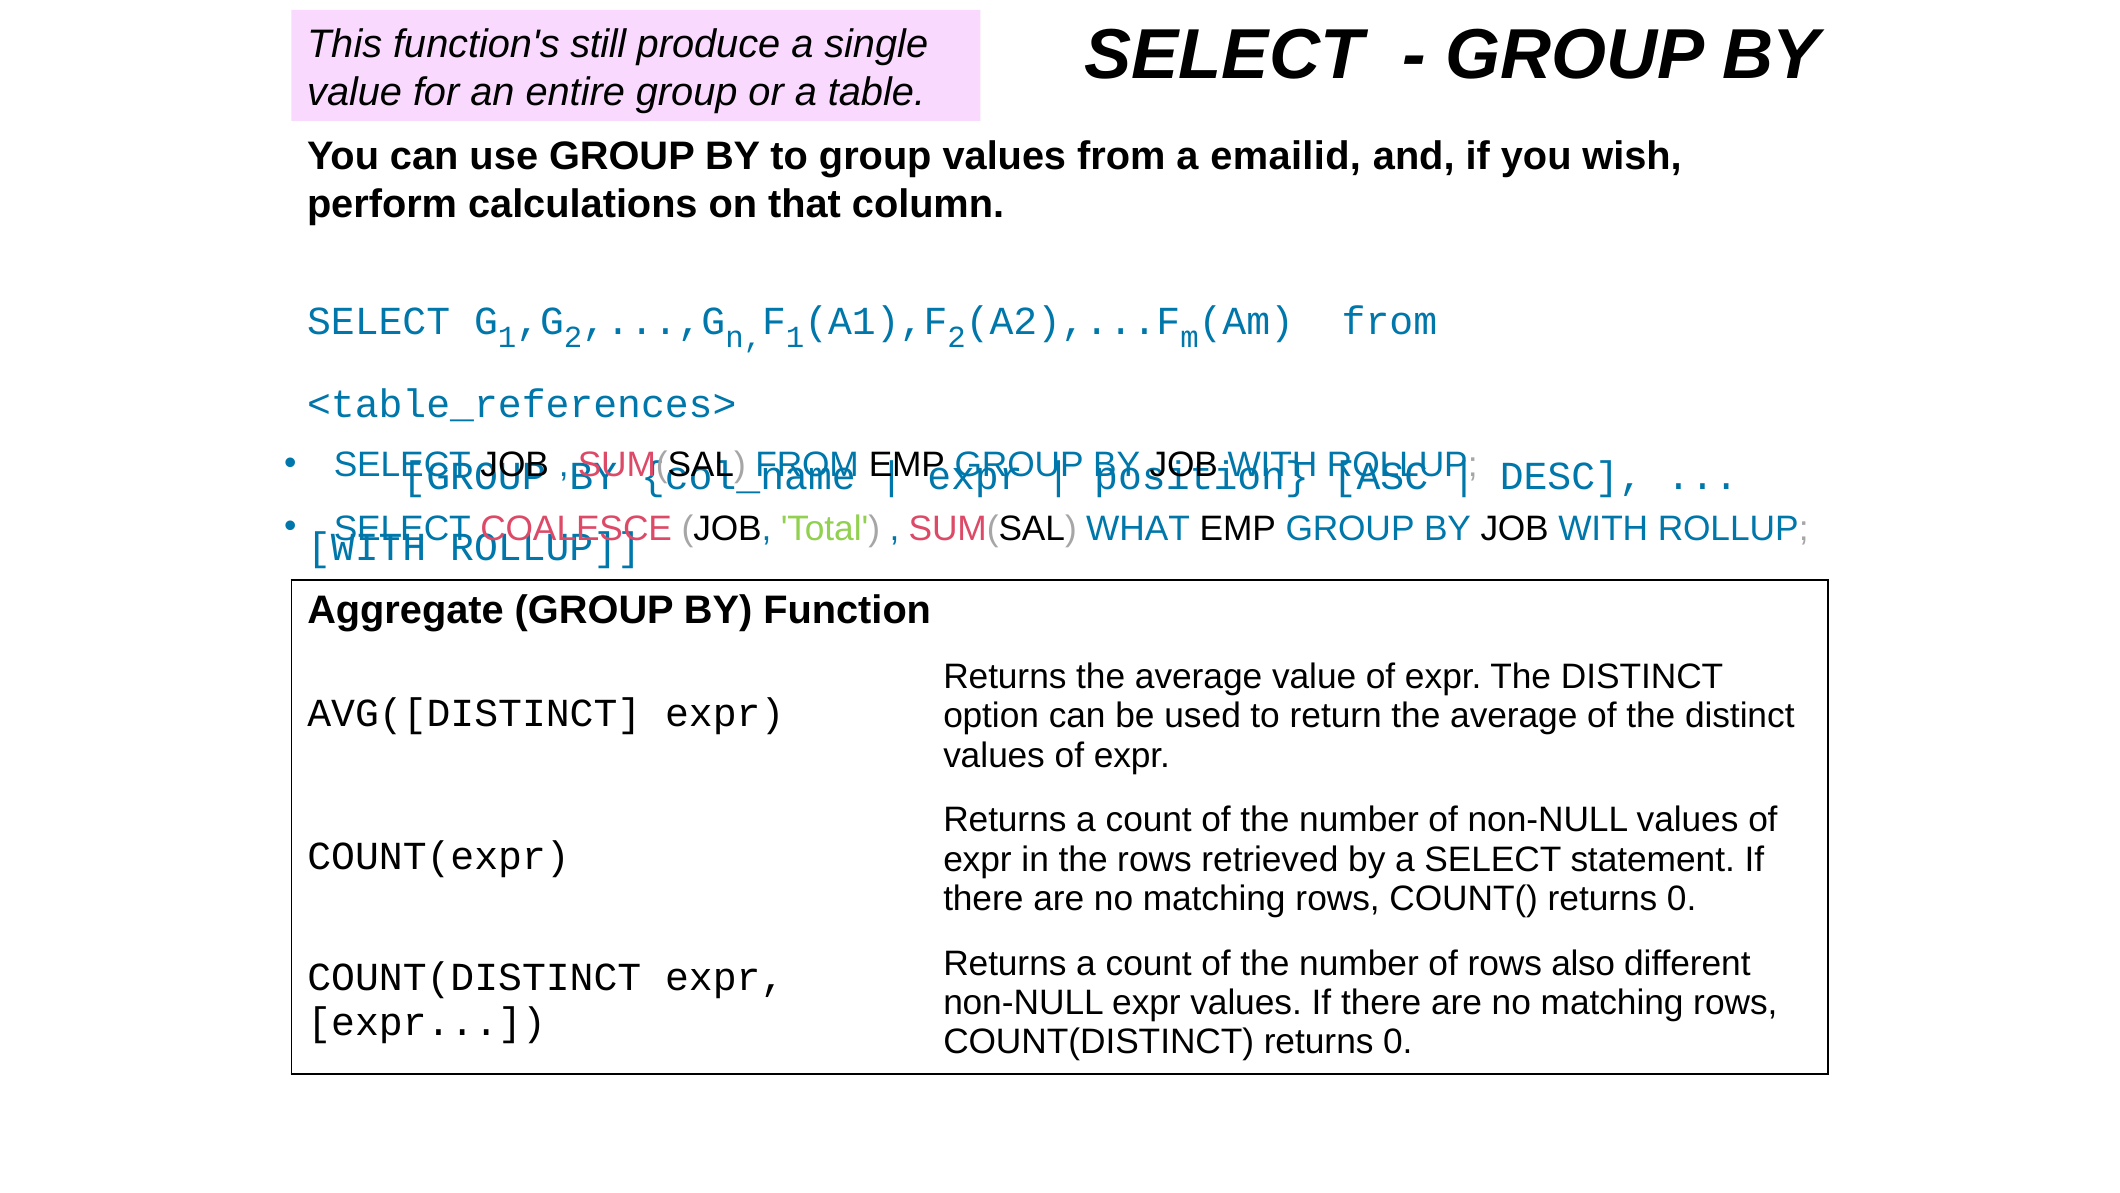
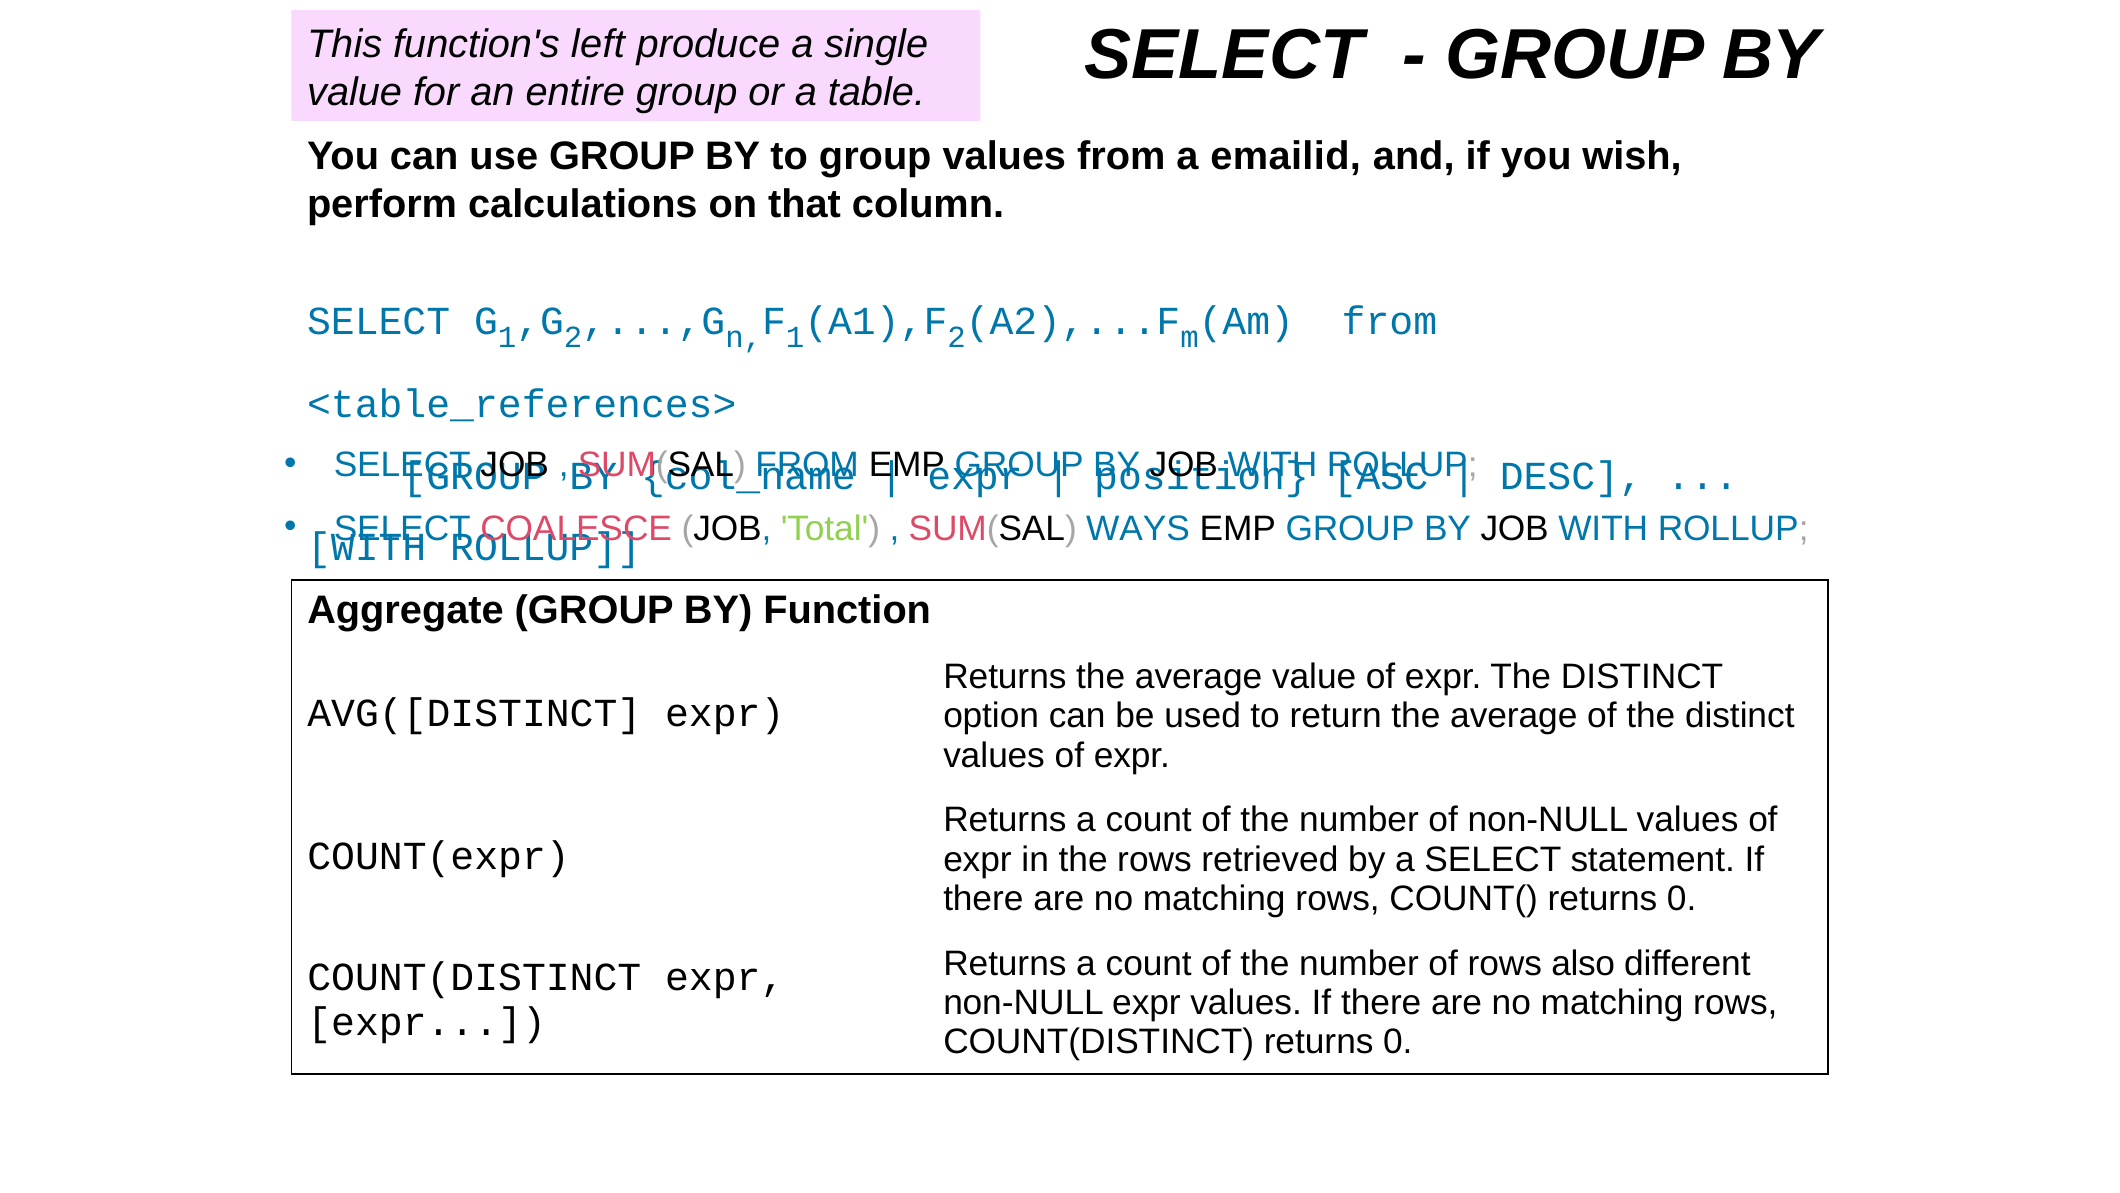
still: still -> left (598, 44)
WHAT: WHAT -> WAYS (1138, 528)
